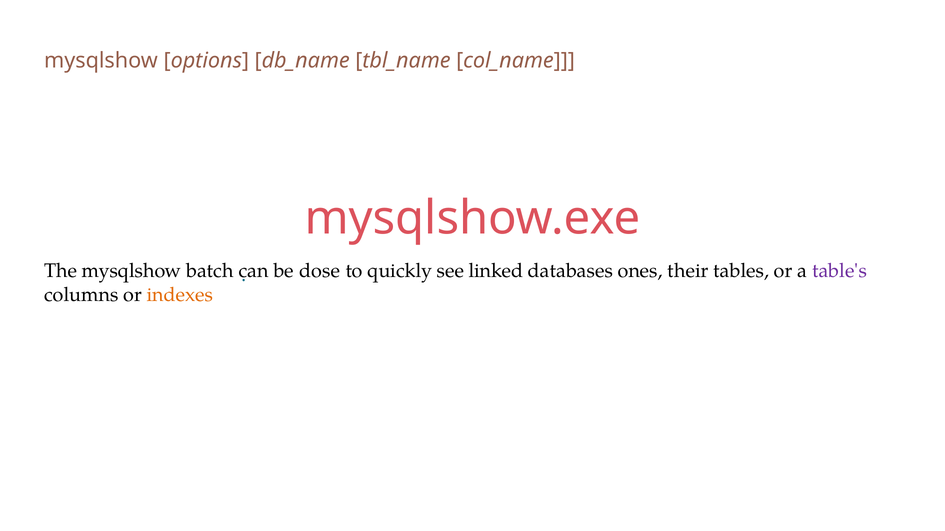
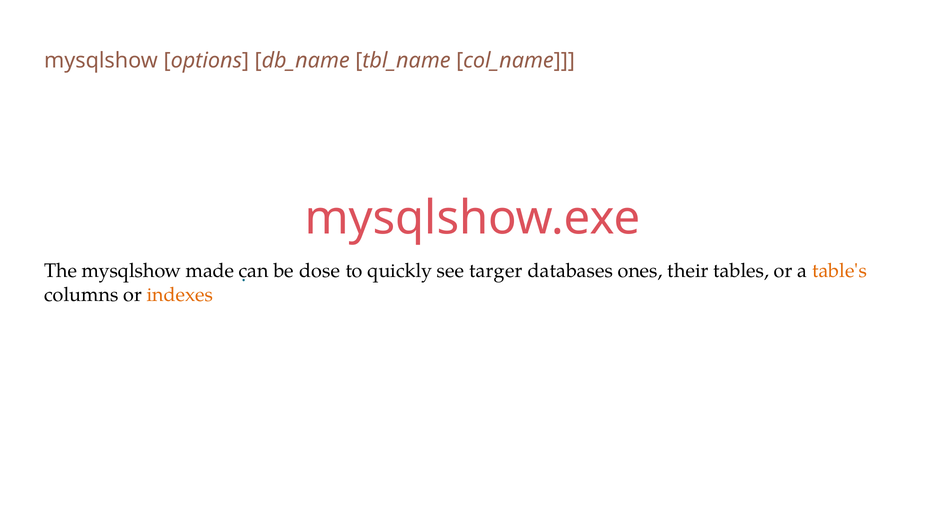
batch: batch -> made (210, 271)
linked: linked -> targer (496, 271)
table's colour: purple -> orange (840, 271)
